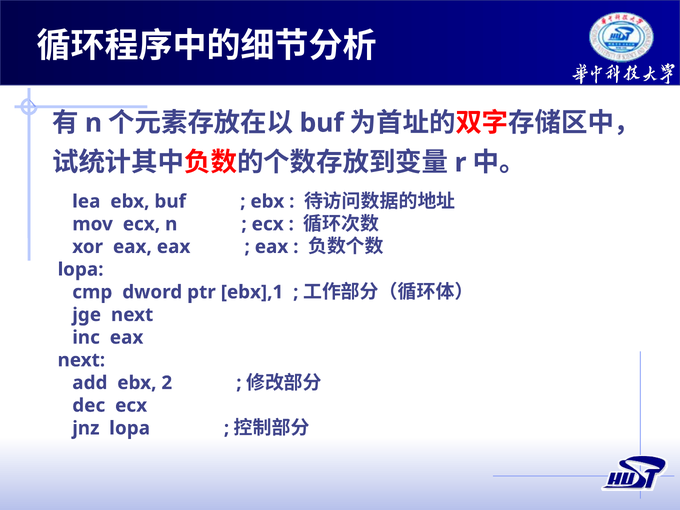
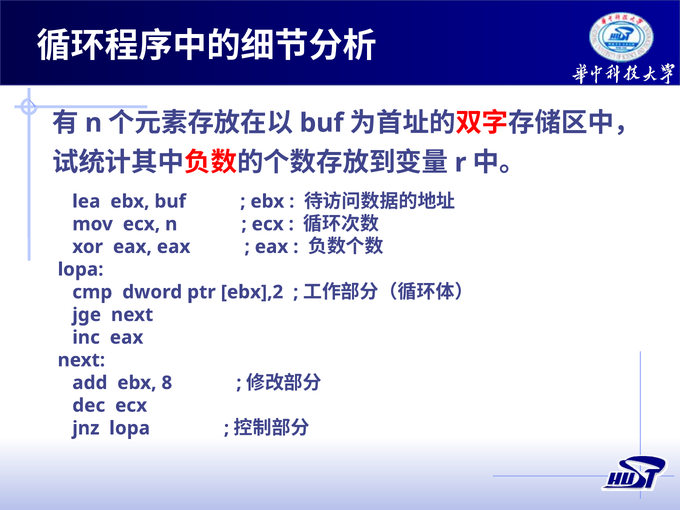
ebx],1: ebx],1 -> ebx],2 (252, 292)
2: 2 -> 8 (167, 383)
